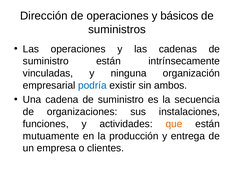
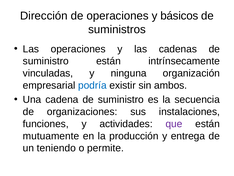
que colour: orange -> purple (174, 124)
empresa: empresa -> teniendo (56, 148)
clientes: clientes -> permite (106, 148)
